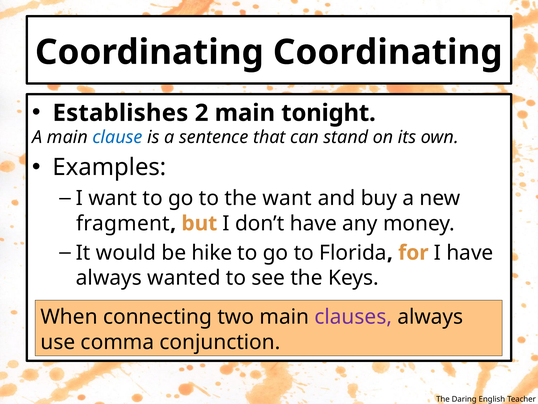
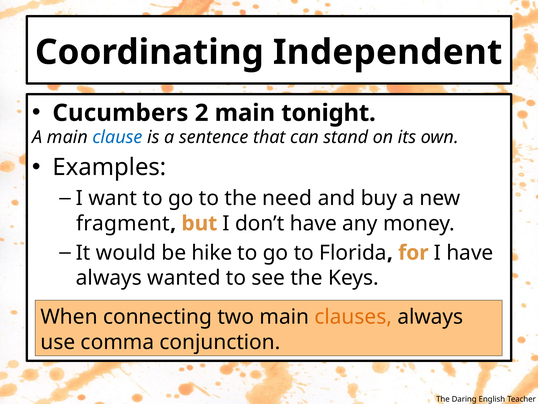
Coordinating Coordinating: Coordinating -> Independent (388, 52)
Establishes: Establishes -> Cucumbers (120, 113)
the want: want -> need (287, 198)
clauses colour: purple -> orange (353, 317)
